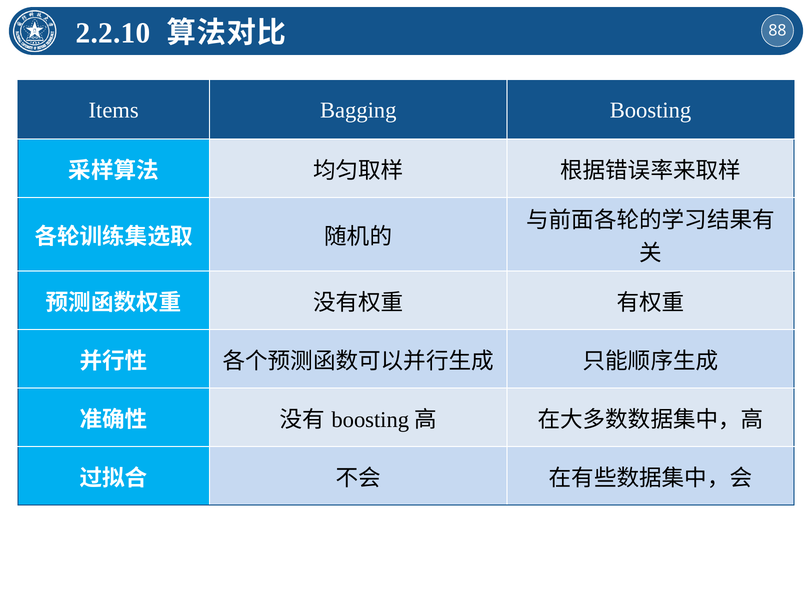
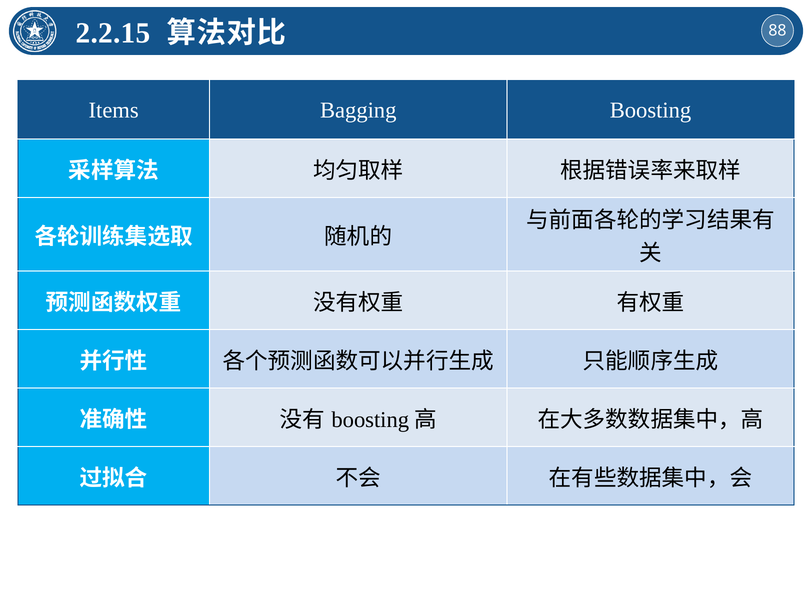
2.2.10: 2.2.10 -> 2.2.15 (113, 33)
